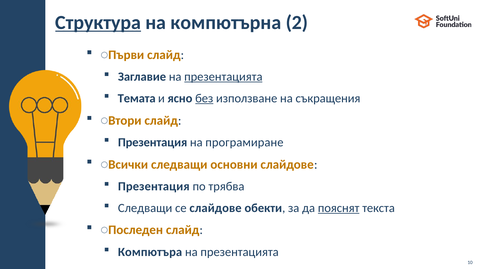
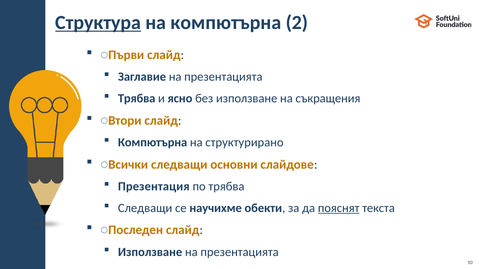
презентацията underline: present -> none (223, 77)
Темата: Темата -> Трябва (137, 99)
без underline: present -> none (204, 99)
Презентация: Презентация -> Компютърна (153, 143)
програмиране: програмиране -> структурирано (244, 143)
се слайдове: слайдове -> научихме (216, 208)
Компютъра: Компютъра -> Използване (150, 252)
